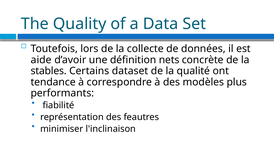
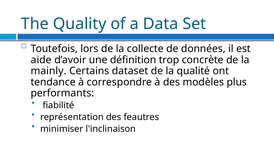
nets: nets -> trop (169, 60)
stables: stables -> mainly (49, 71)
